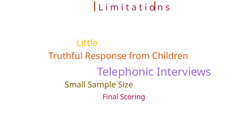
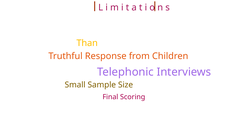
Little: Little -> Than (87, 43)
